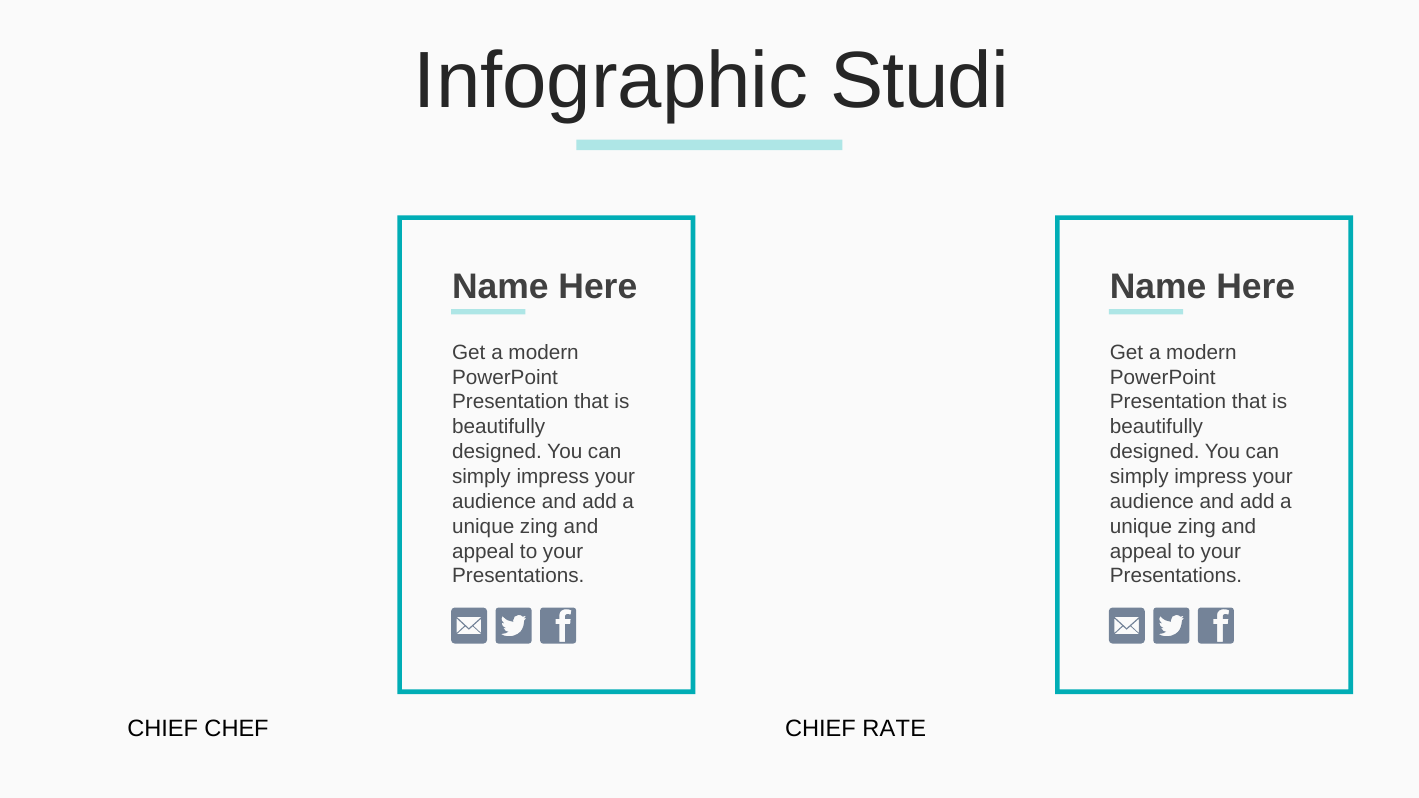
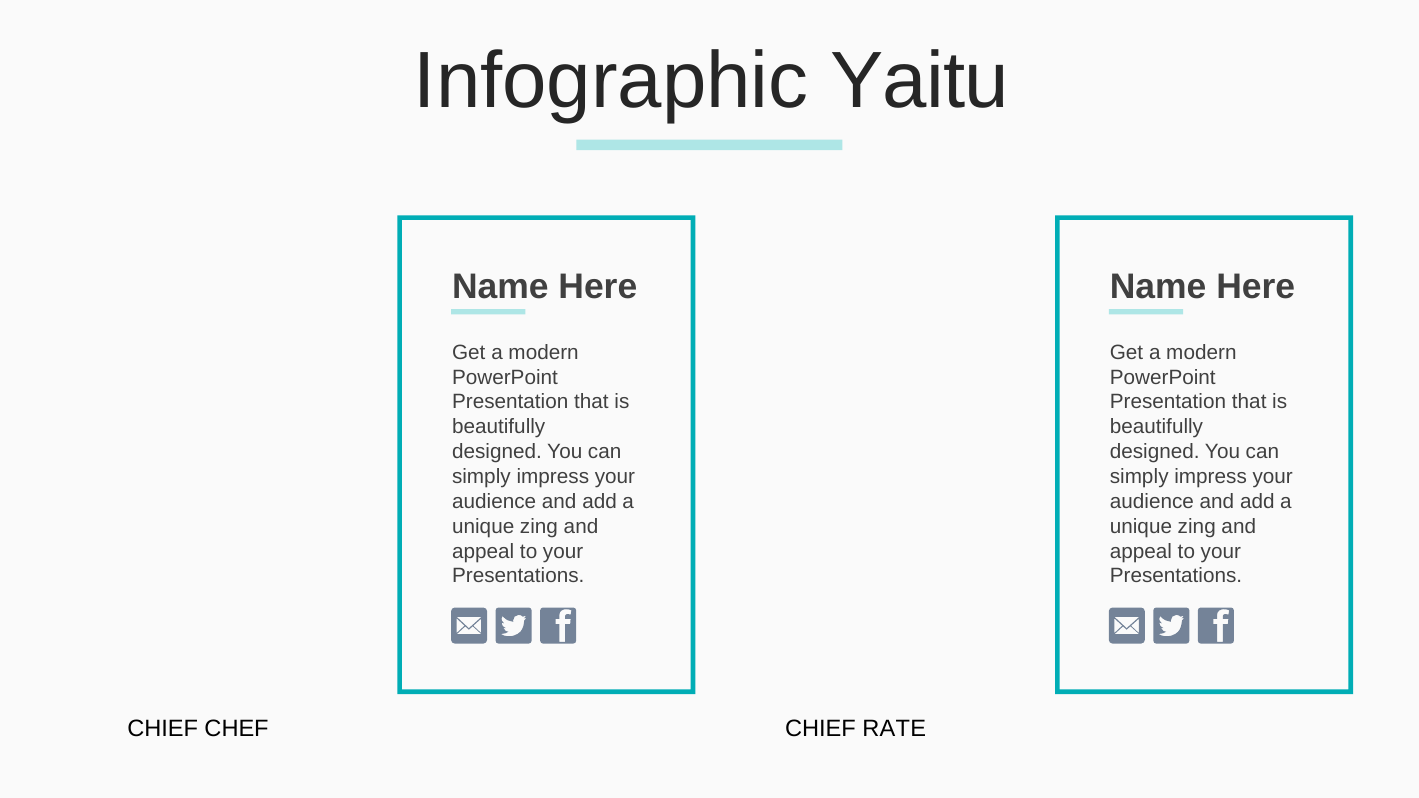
Studi: Studi -> Yaitu (920, 81)
